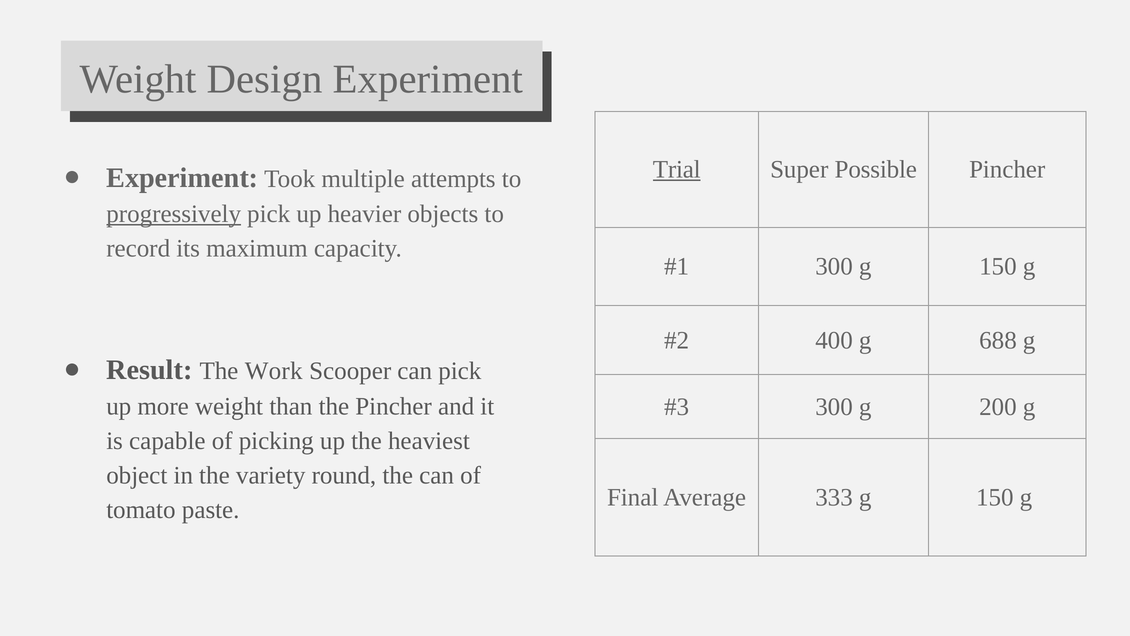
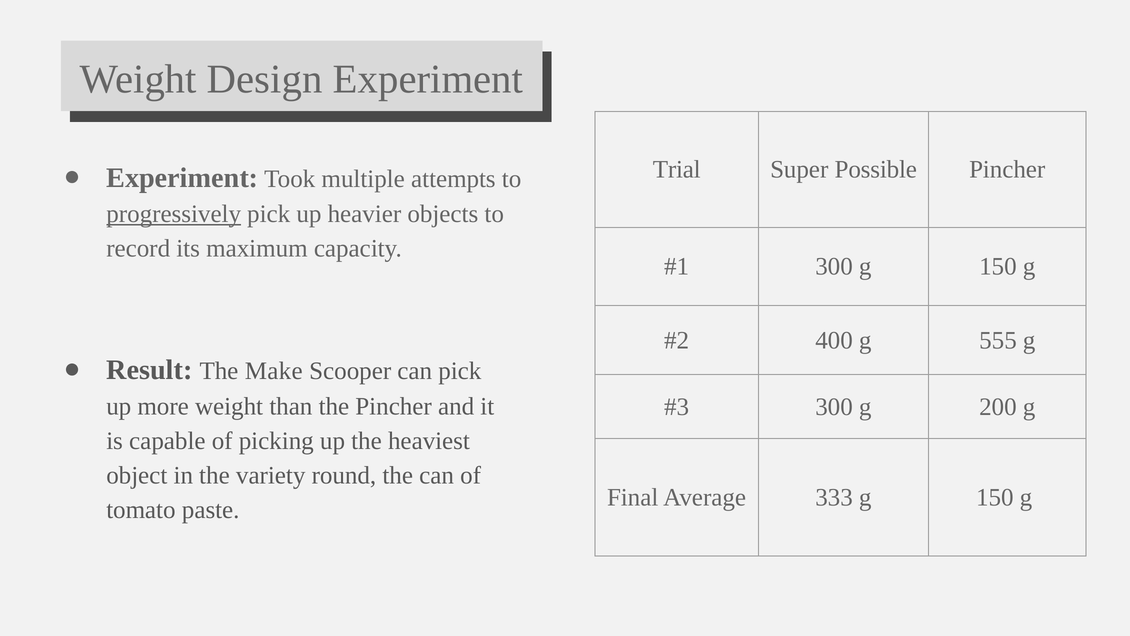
Trial underline: present -> none (677, 169)
688: 688 -> 555 (998, 340)
Work: Work -> Make (274, 371)
